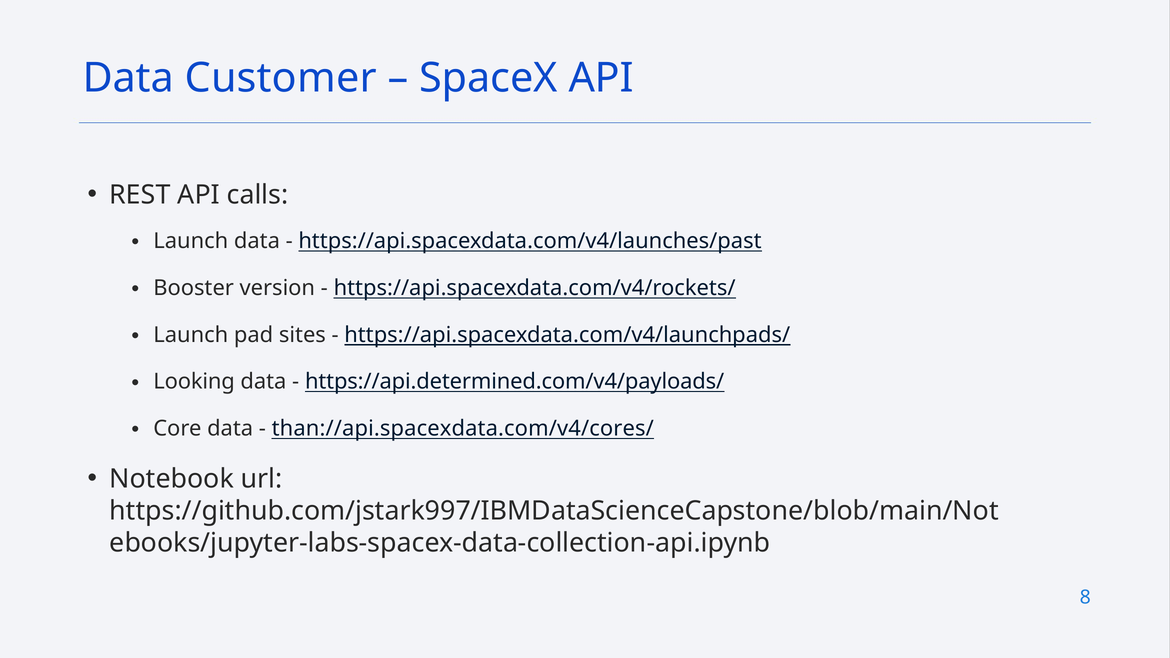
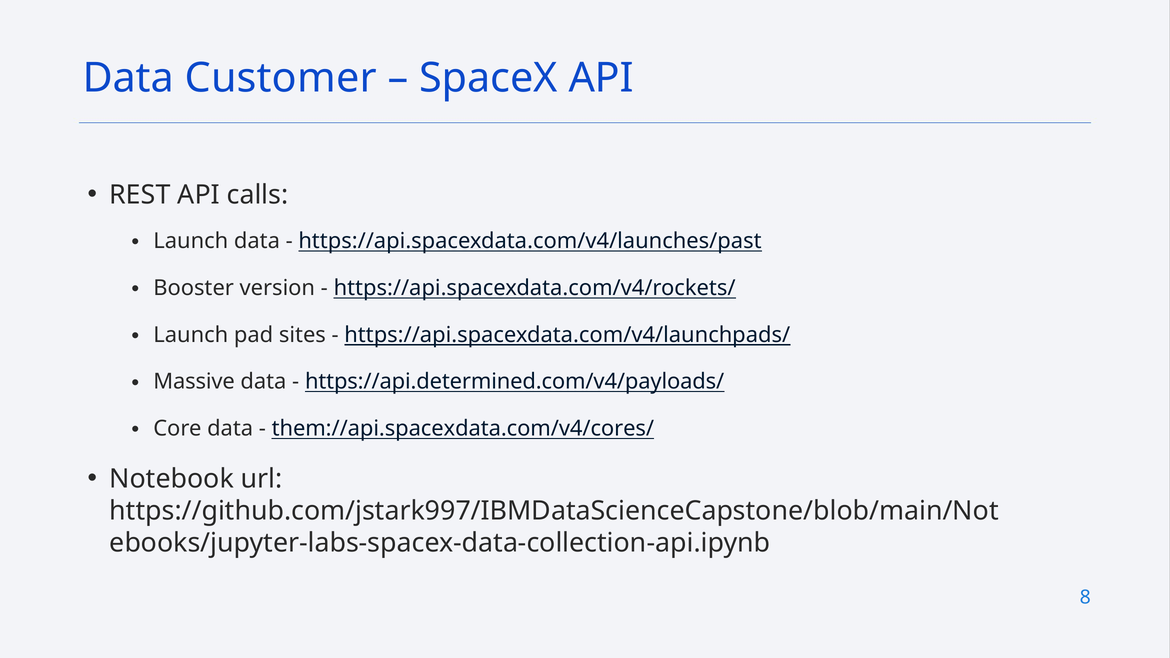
Looking: Looking -> Massive (194, 382)
than://api.spacexdata.com/v4/cores/: than://api.spacexdata.com/v4/cores/ -> them://api.spacexdata.com/v4/cores/ (463, 429)
